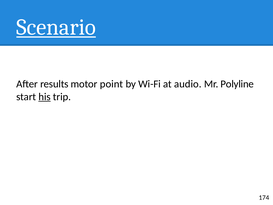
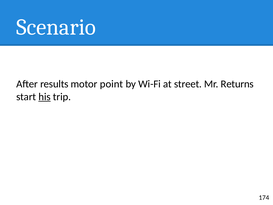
Scenario underline: present -> none (56, 27)
audio: audio -> street (188, 84)
Polyline: Polyline -> Returns (237, 84)
